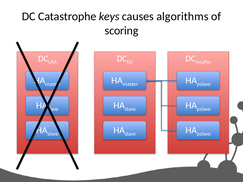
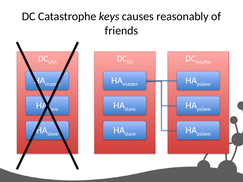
algorithms: algorithms -> reasonably (183, 16)
scoring: scoring -> friends (121, 31)
